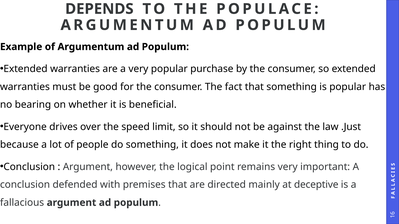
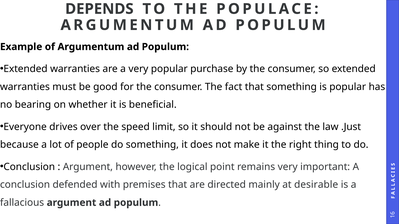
deceptive: deceptive -> desirable (316, 185)
